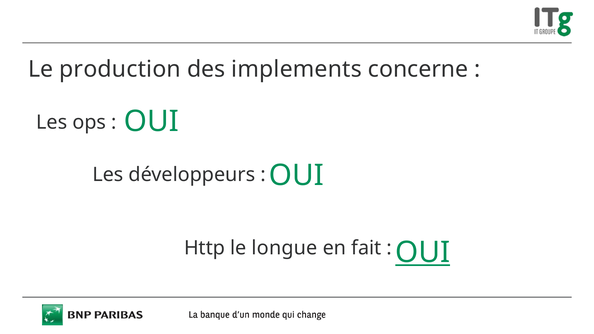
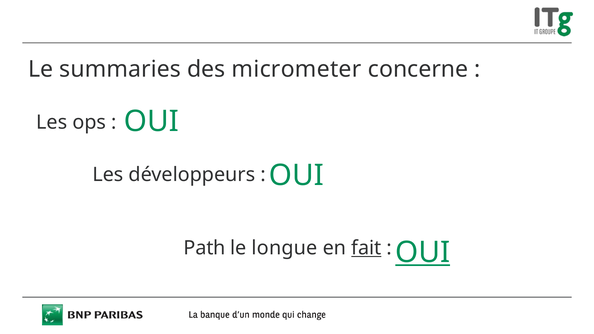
production: production -> summaries (120, 69)
implements: implements -> micrometer (297, 69)
Http: Http -> Path (205, 248)
fait underline: none -> present (366, 248)
